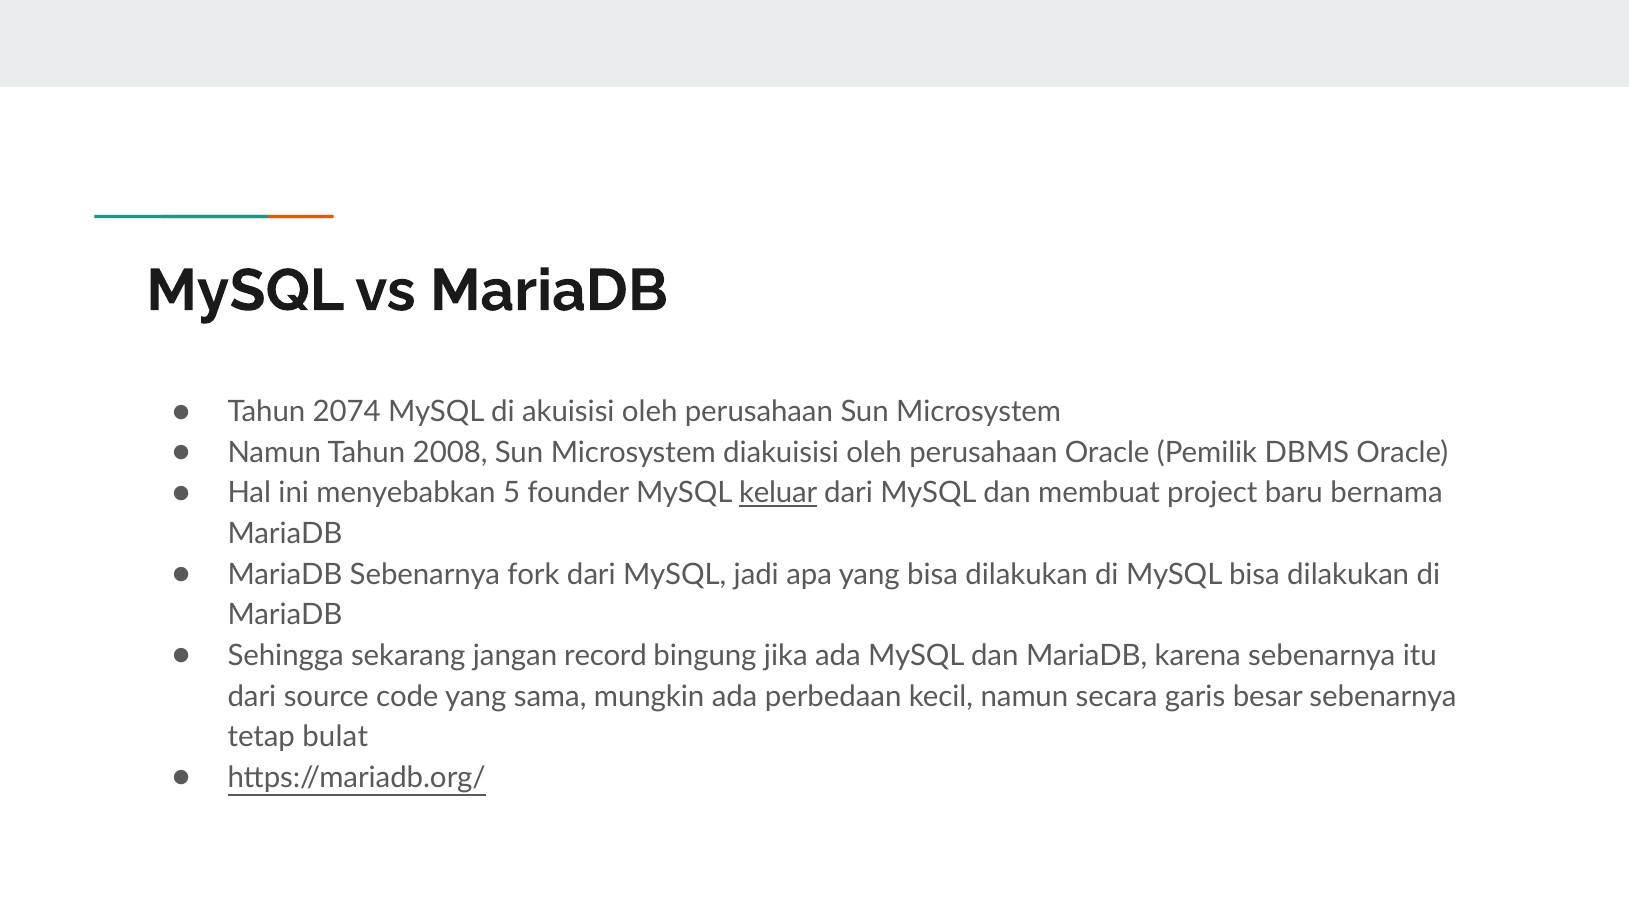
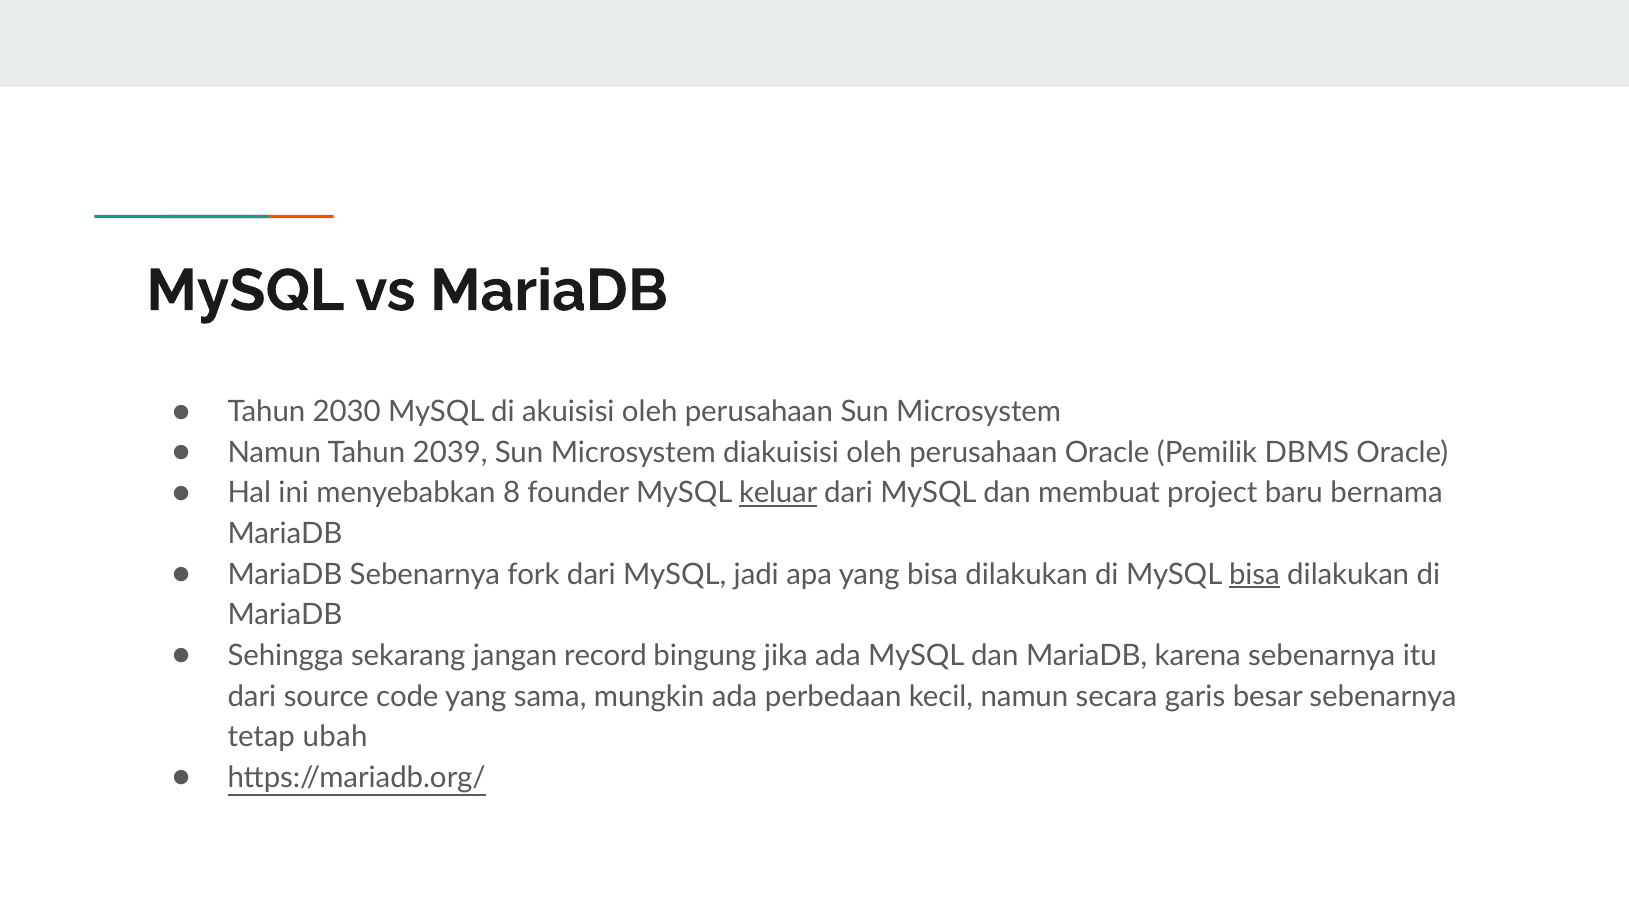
2074: 2074 -> 2030 (347, 412)
2008: 2008 -> 2039 (450, 452)
5: 5 -> 8 (512, 493)
bisa underline: none -> present (1254, 574)
bulat: bulat -> ubah (335, 736)
